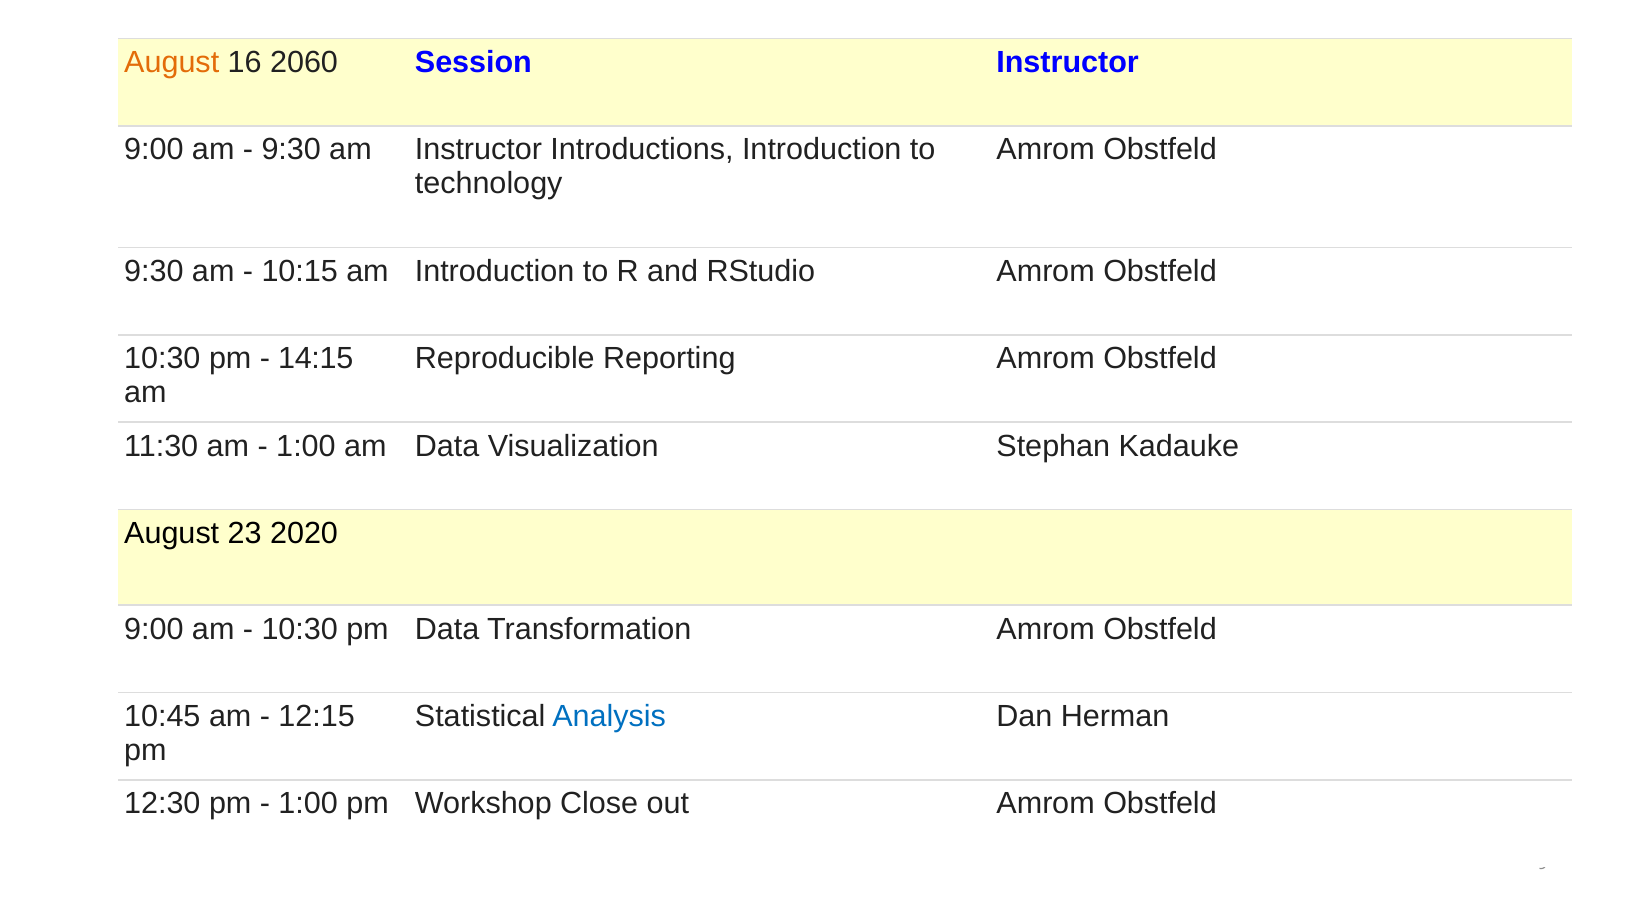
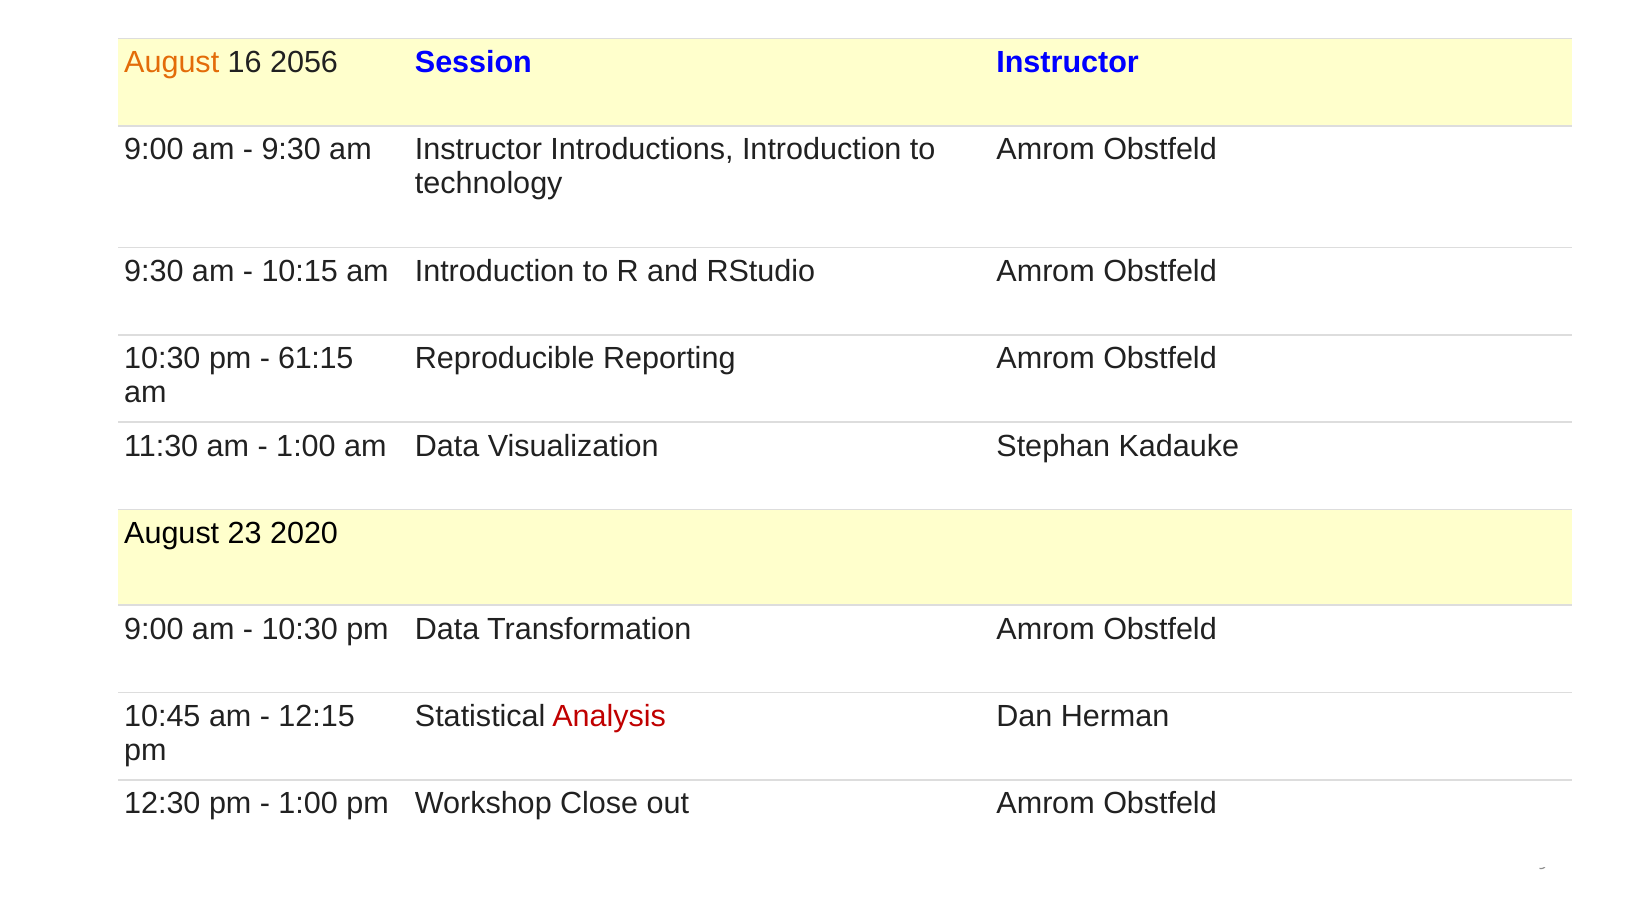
2060: 2060 -> 2056 (304, 62)
14:15: 14:15 -> 61:15 (316, 358)
Analysis colour: blue -> red (609, 716)
